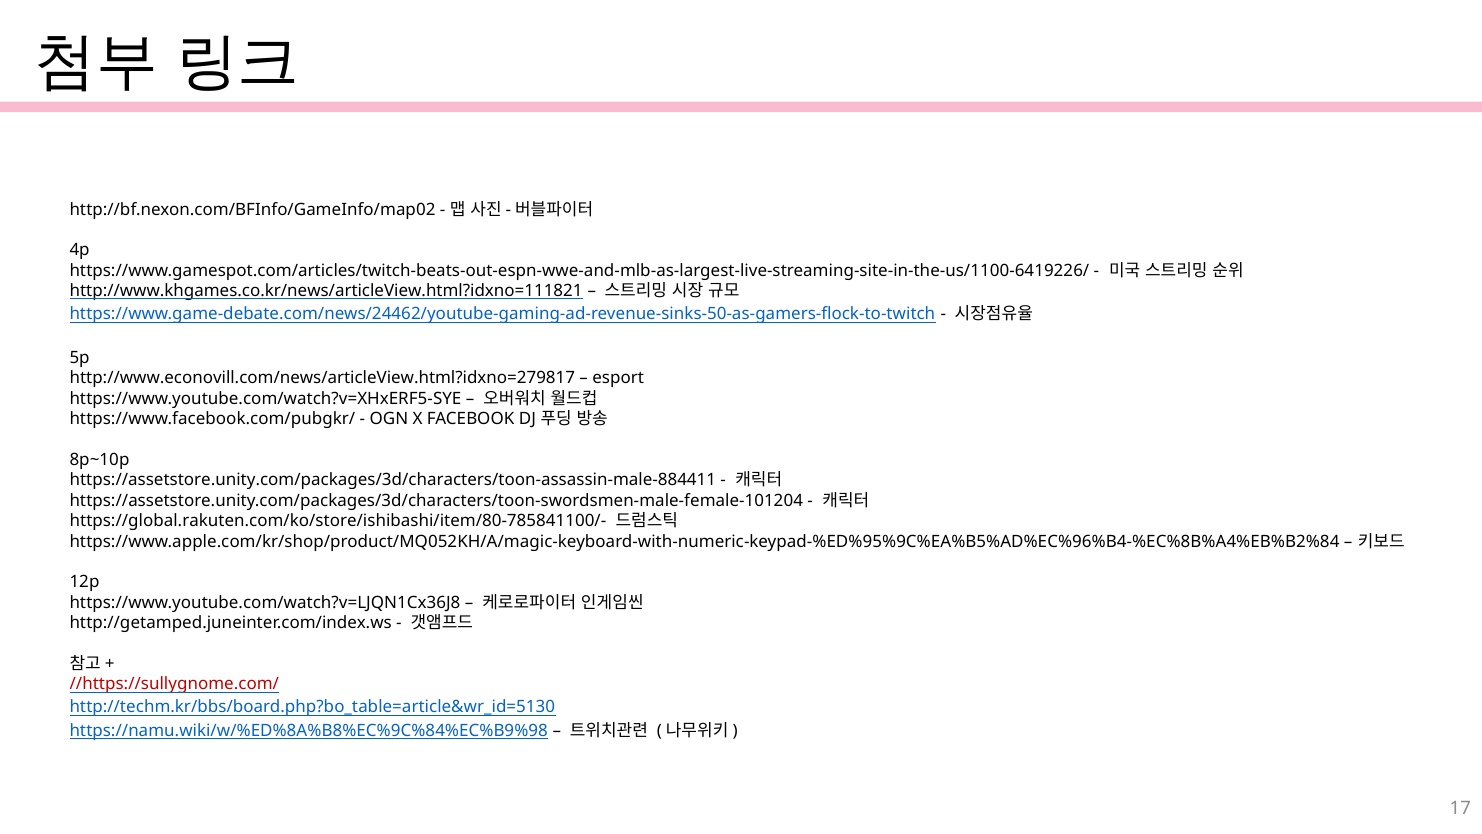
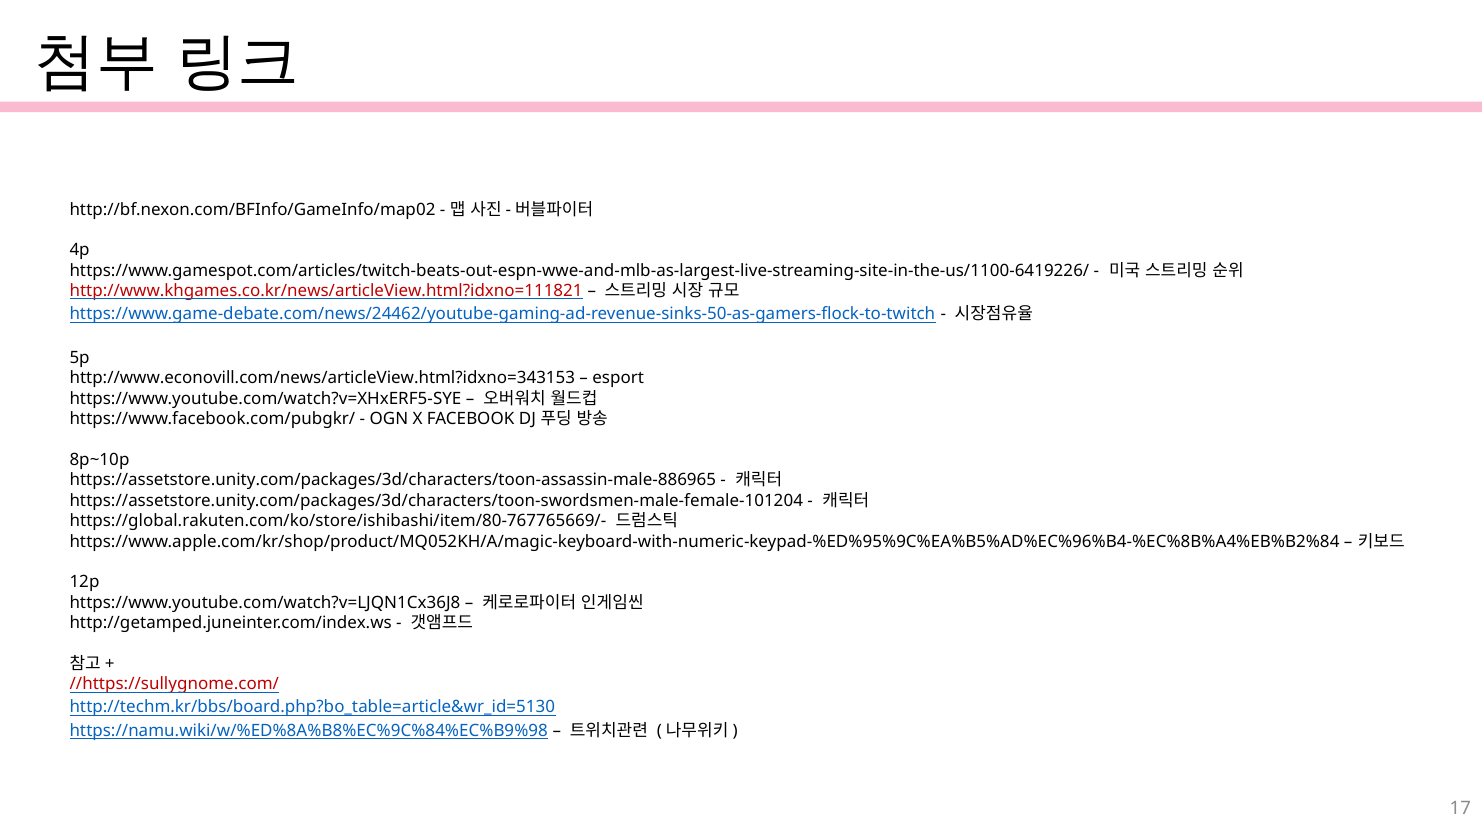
http://www.khgames.co.kr/news/articleView.html?idxno=111821 colour: black -> red (326, 291)
http://www.econovill.com/news/articleView.html?idxno=279817: http://www.econovill.com/news/articleView.html?idxno=279817 -> http://www.econovill.com/news/articleView.html?idxno=343153 (322, 378)
https://assetstore.unity.com/packages/3d/characters/toon-assassin-male-884411: https://assetstore.unity.com/packages/3d/characters/toon-assassin-male-884411 -> https://assetstore.unity.com/packages/3d/characters/toon-assassin-male-886965 (393, 480)
https://global.rakuten.com/ko/store/ishibashi/item/80-785841100/-: https://global.rakuten.com/ko/store/ishibashi/item/80-785841100/- -> https://global.rakuten.com/ko/store/ishibashi/item/80-767765669/- (338, 521)
